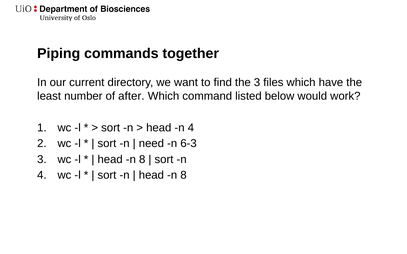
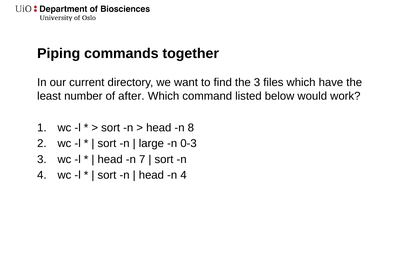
head n 4: 4 -> 8 (191, 128)
need: need -> large (151, 144)
6-3: 6-3 -> 0-3 (189, 144)
8: 8 -> 7 (142, 160)
8: 8 -> 4 (183, 175)
